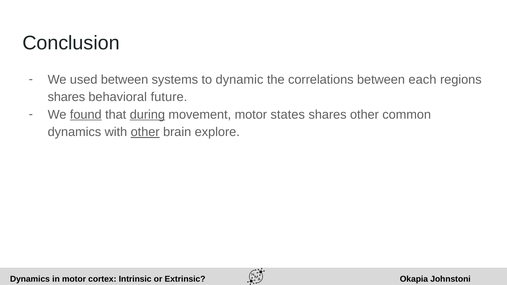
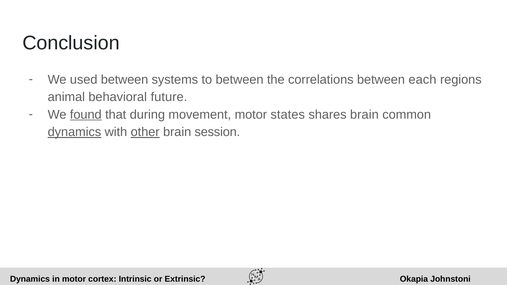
to dynamic: dynamic -> between (240, 80)
shares: shares -> animal (66, 97)
during underline: present -> none (147, 115)
shares other: other -> brain (364, 115)
dynamics underline: none -> present (74, 132)
explore: explore -> session (217, 132)
